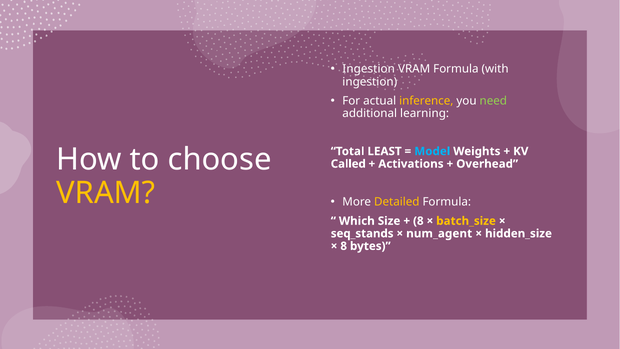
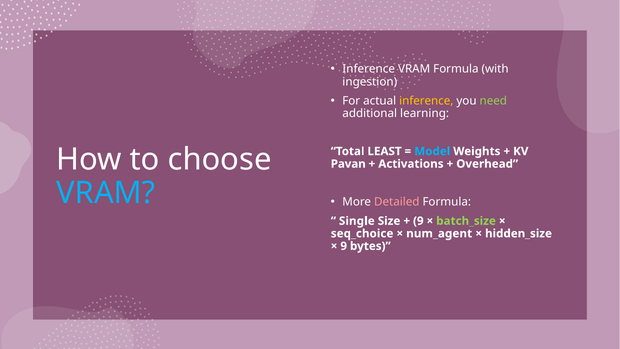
Ingestion: Ingestion -> Inference (369, 69)
Called: Called -> Pavan (348, 164)
VRAM colour: yellow -> light blue (106, 193)
Detailed colour: yellow -> pink (397, 202)
Which: Which -> Single (357, 221)
8: 8 -> 9 (418, 221)
batch_size colour: yellow -> light green (466, 221)
seq_stands: seq_stands -> seq_choice (362, 233)
8: 8 -> 9 (344, 246)
